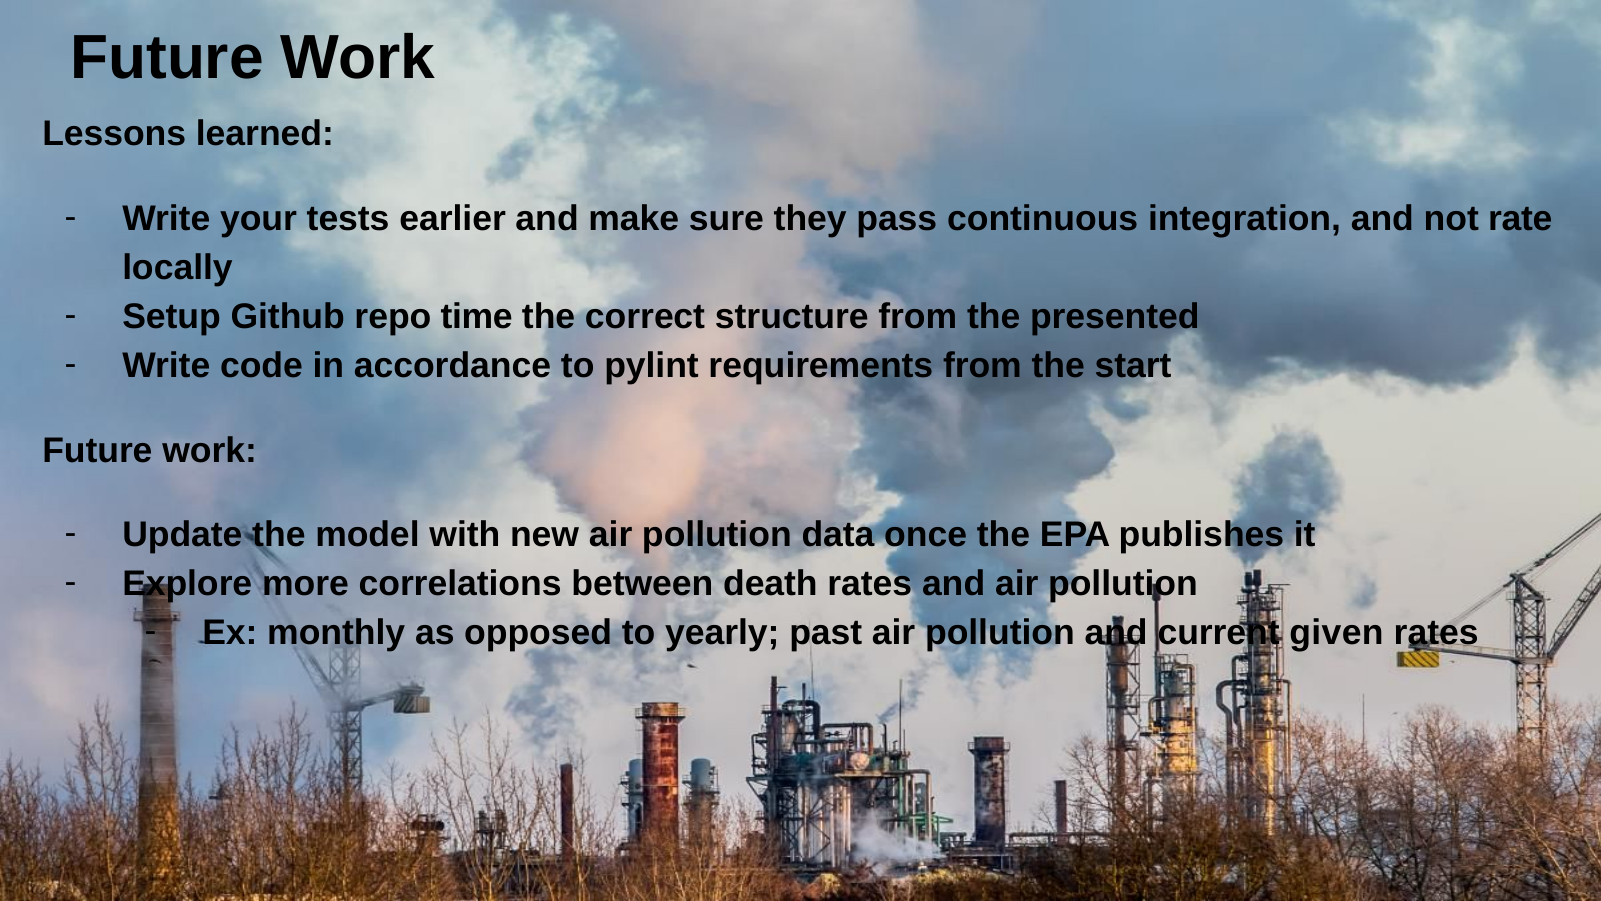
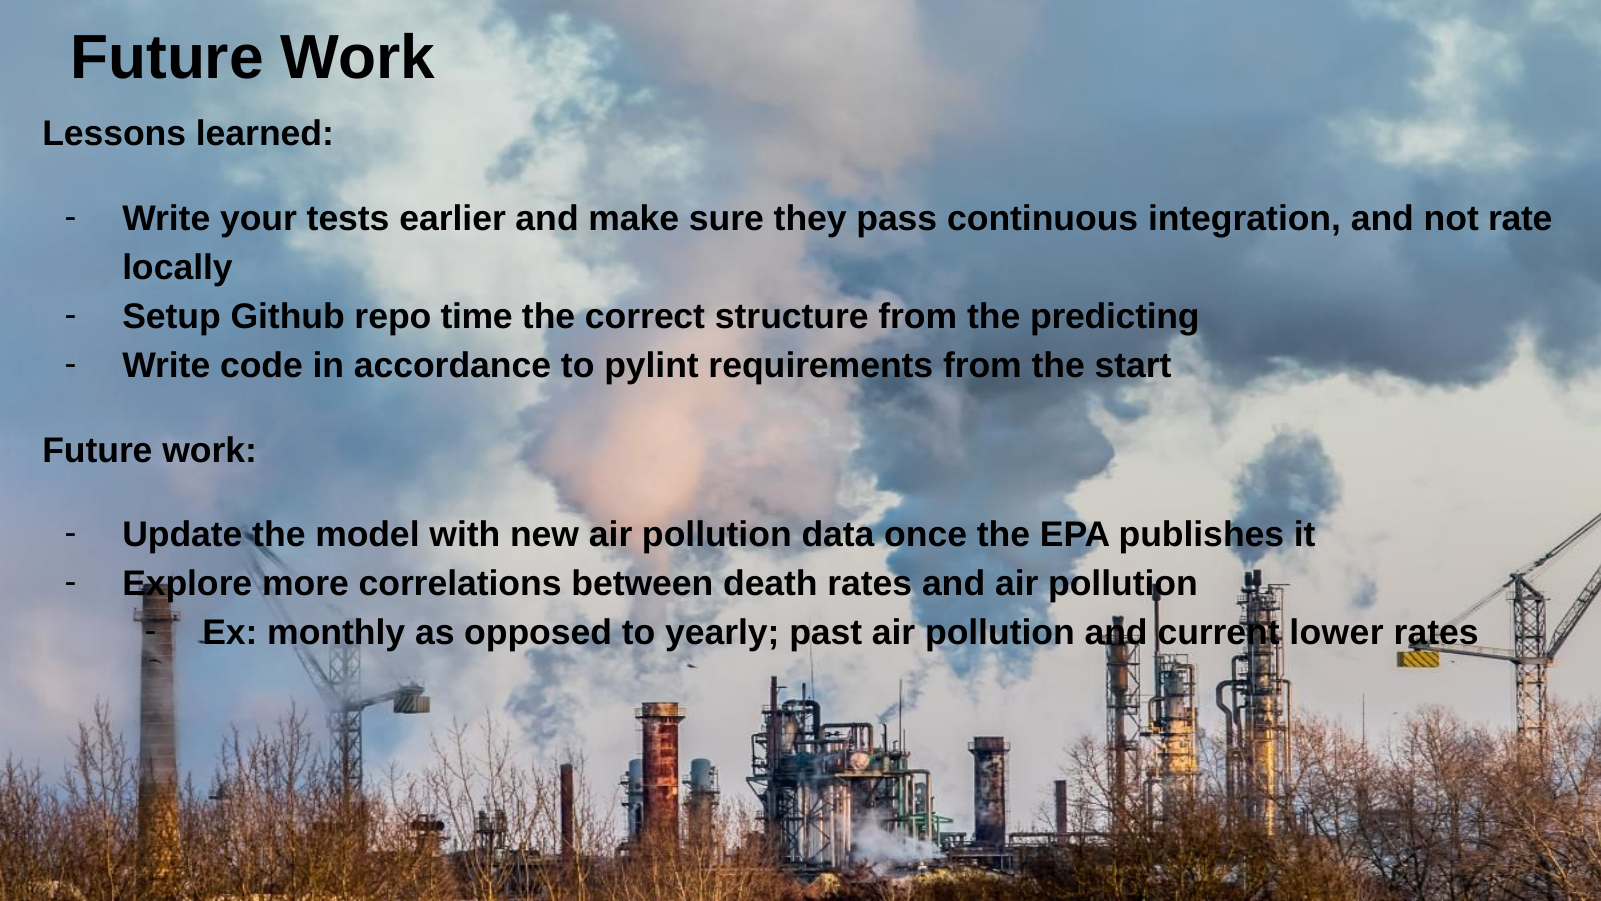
presented: presented -> predicting (1115, 317)
given: given -> lower (1337, 633)
